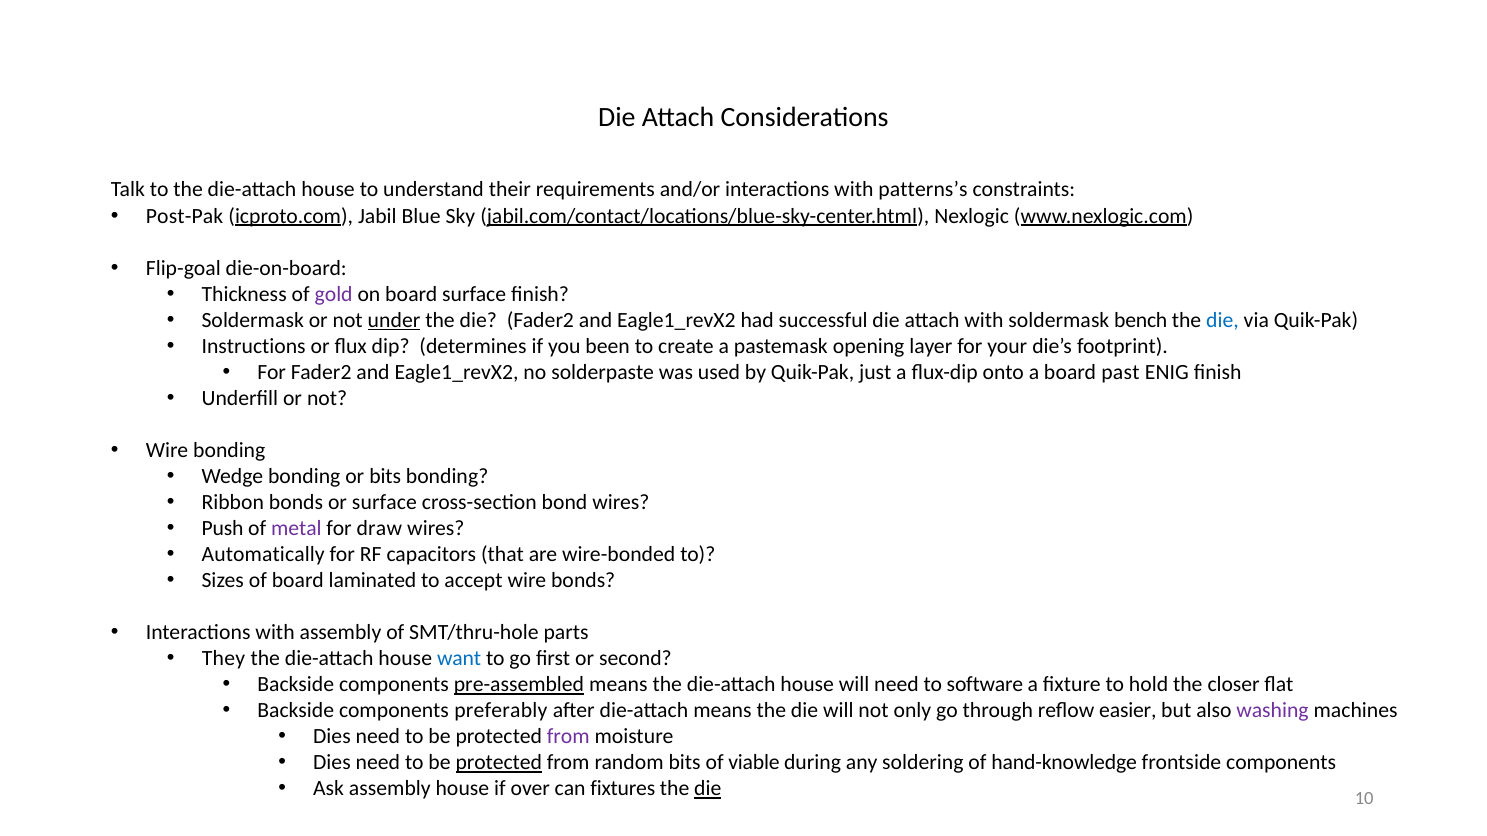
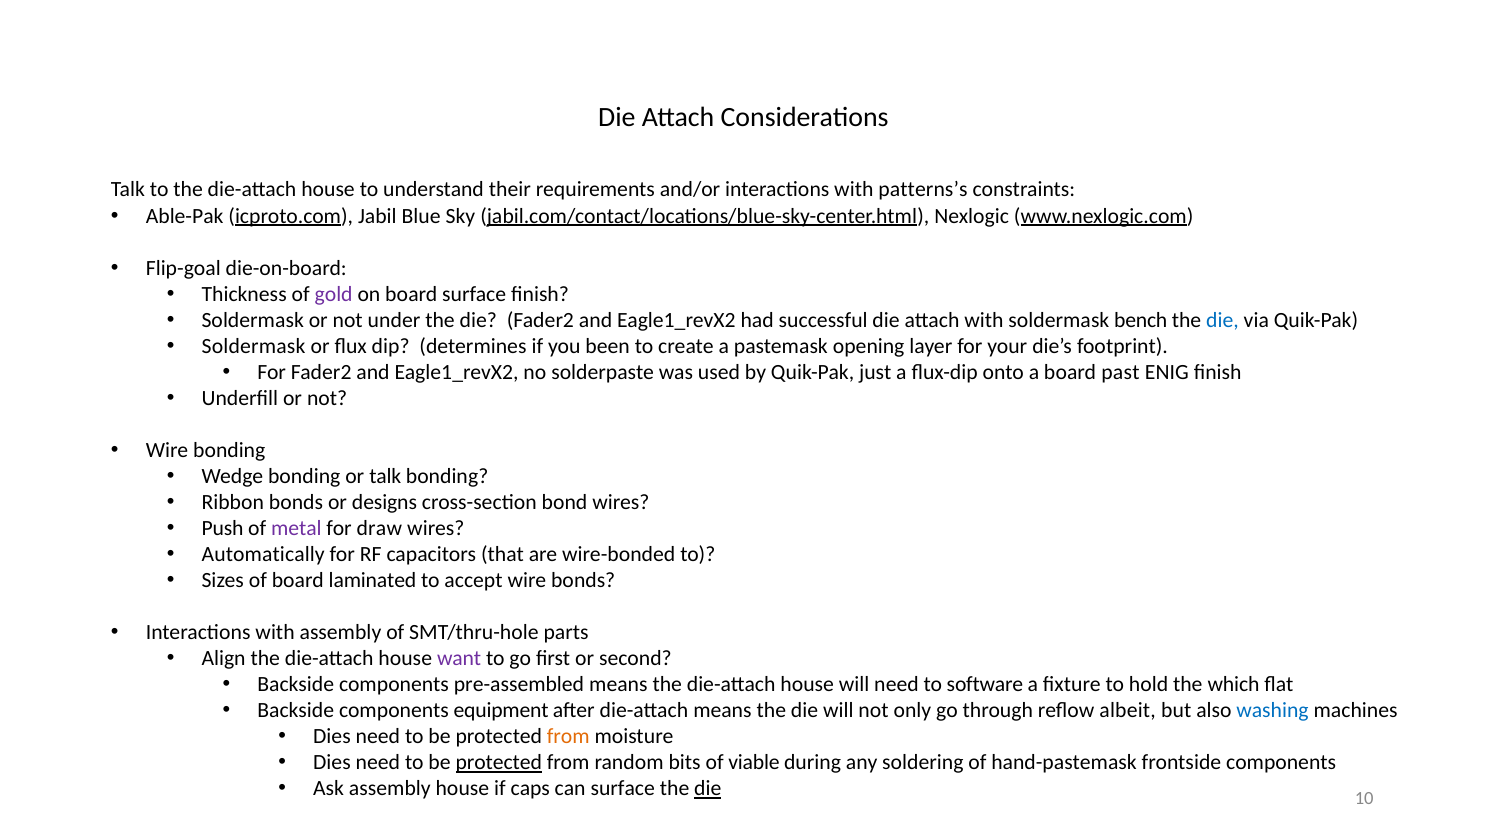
Post-Pak: Post-Pak -> Able-Pak (185, 216)
under underline: present -> none (394, 320)
Instructions: Instructions -> Soldermask (254, 347)
or bits: bits -> talk (385, 477)
or surface: surface -> designs (385, 503)
They: They -> Align (224, 659)
want colour: blue -> purple (459, 659)
pre-assembled underline: present -> none (519, 685)
closer: closer -> which (1234, 685)
preferably: preferably -> equipment (501, 711)
easier: easier -> albeit (1128, 711)
washing colour: purple -> blue (1272, 711)
from colour: purple -> orange (568, 737)
hand-knowledge: hand-knowledge -> hand-pastemask (1064, 763)
over: over -> caps (530, 789)
can fixtures: fixtures -> surface (623, 789)
